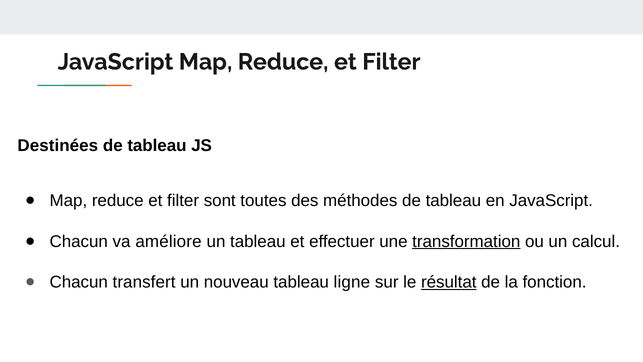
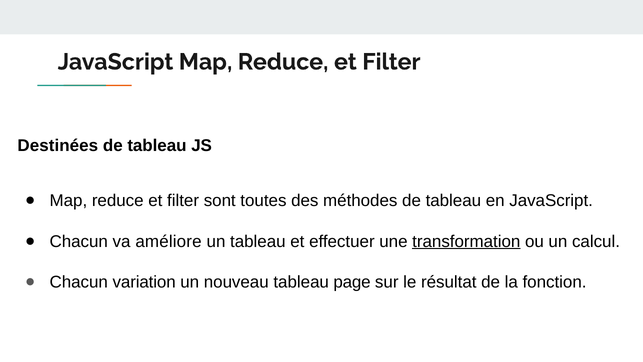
transfert: transfert -> variation (144, 282)
ligne: ligne -> page (352, 282)
résultat underline: present -> none (449, 282)
